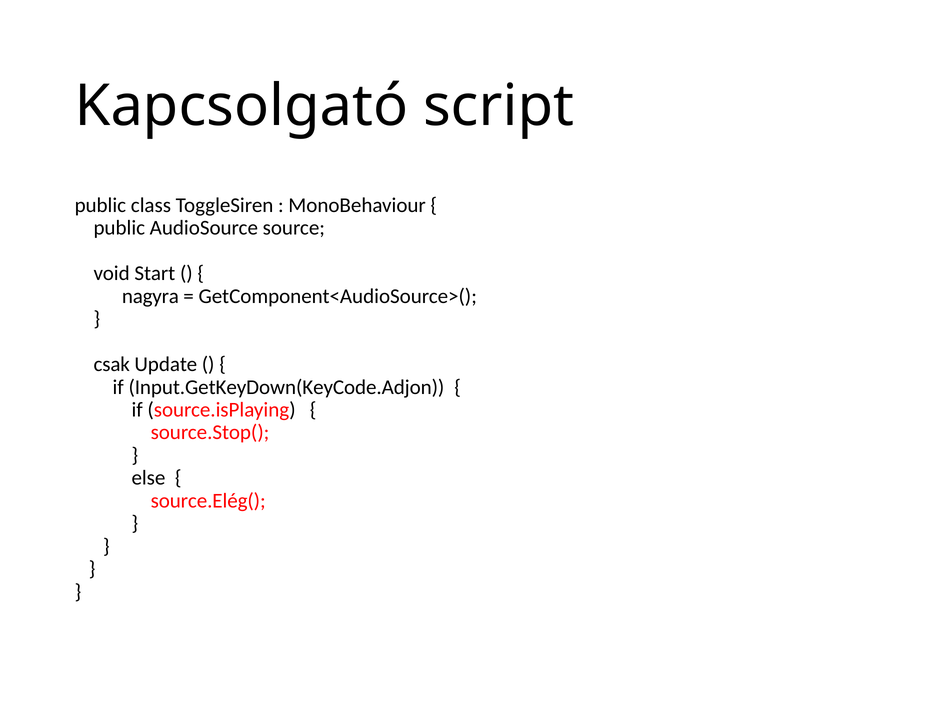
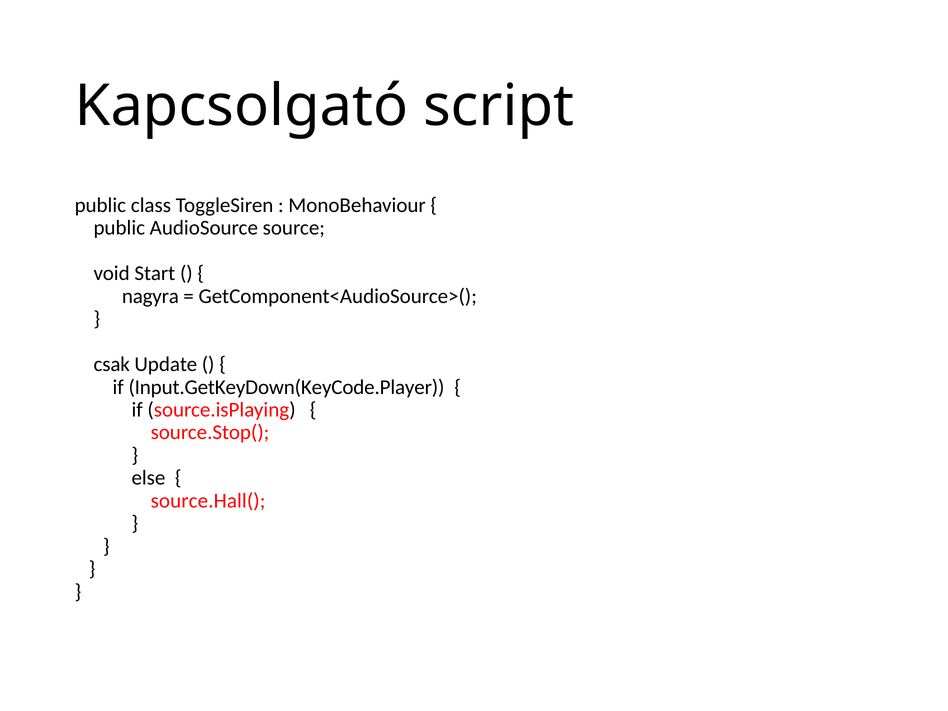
Input.GetKeyDown(KeyCode.Adjon: Input.GetKeyDown(KeyCode.Adjon -> Input.GetKeyDown(KeyCode.Player (286, 387)
source.Elég(: source.Elég( -> source.Hall( (208, 501)
